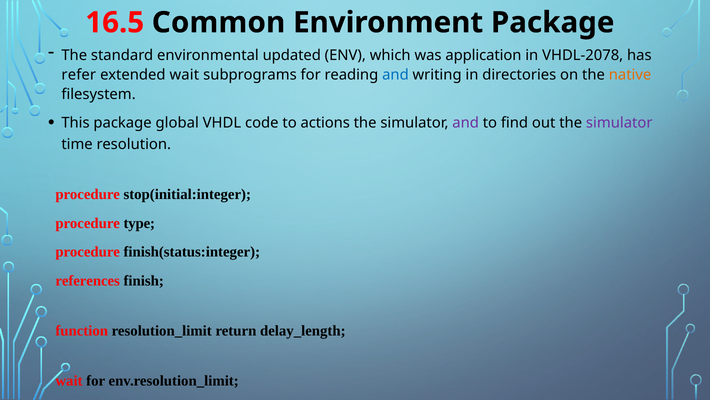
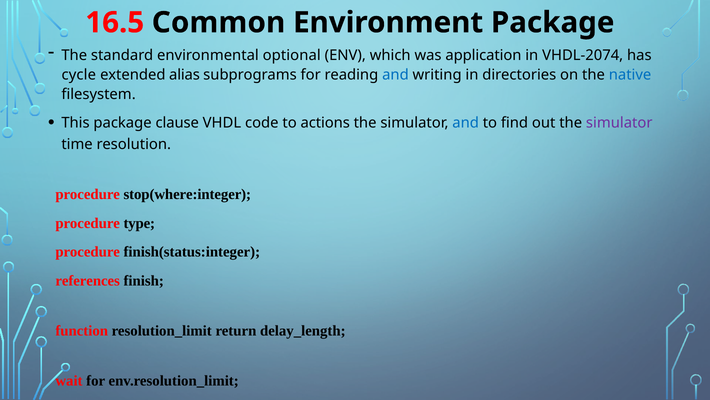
updated: updated -> optional (292, 55)
VHDL-2078: VHDL-2078 -> VHDL-2074 (583, 55)
refer: refer -> cycle (79, 75)
extended wait: wait -> alias (184, 75)
native colour: orange -> blue (630, 75)
global: global -> clause (177, 123)
and colour: purple -> blue (466, 123)
stop(initial:integer: stop(initial:integer -> stop(where:integer (187, 194)
